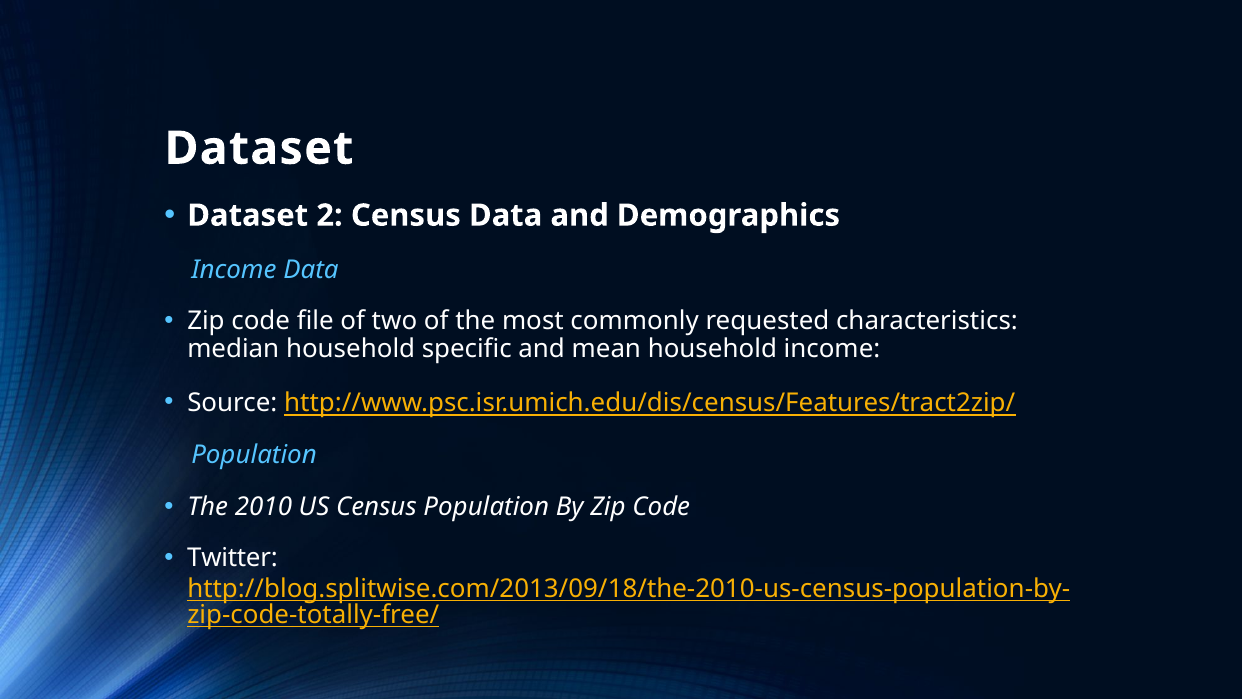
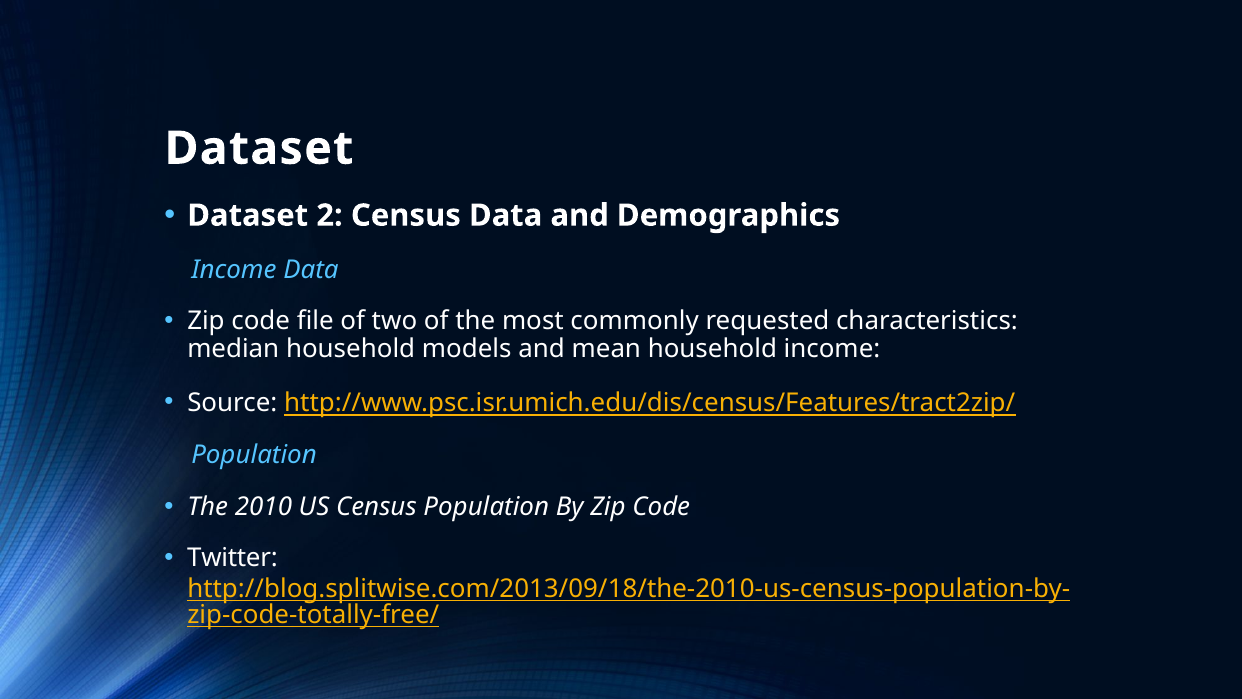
specific: specific -> models (467, 349)
